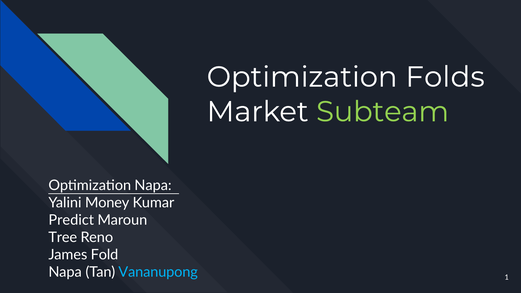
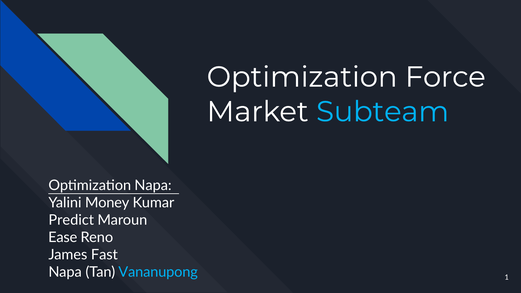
Folds: Folds -> Force (445, 77)
Subteam colour: light green -> light blue (383, 112)
Tree: Tree -> Ease (63, 237)
Fold: Fold -> Fast (104, 255)
